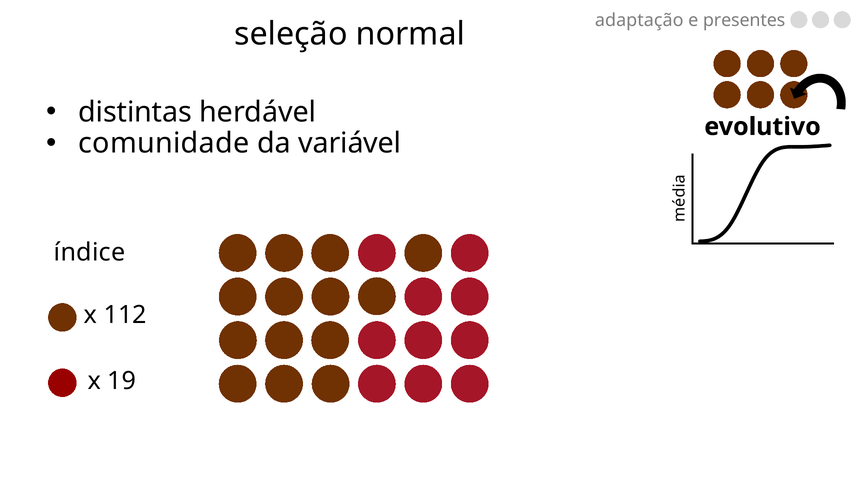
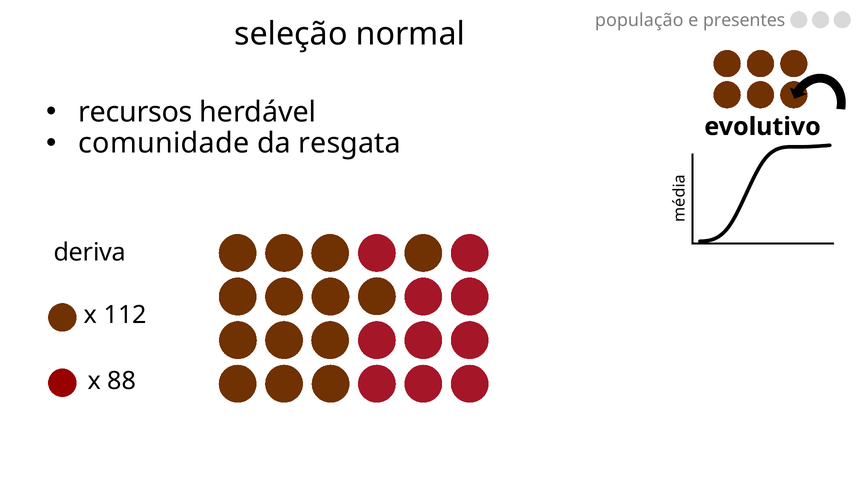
adaptação: adaptação -> população (639, 20)
distintas: distintas -> recursos (135, 112)
variável: variável -> resgata (350, 143)
índice: índice -> deriva (90, 252)
19: 19 -> 88 (122, 380)
